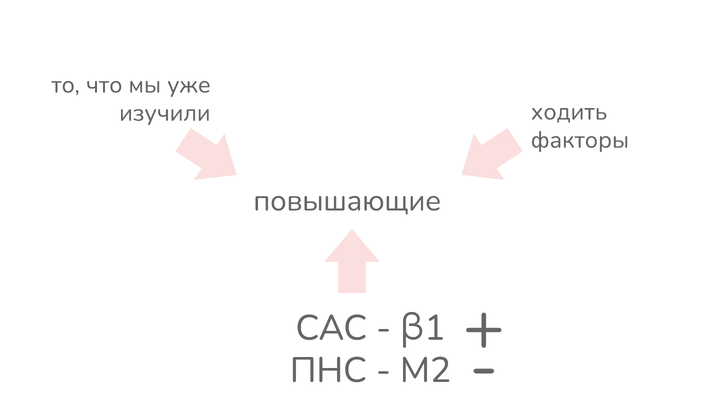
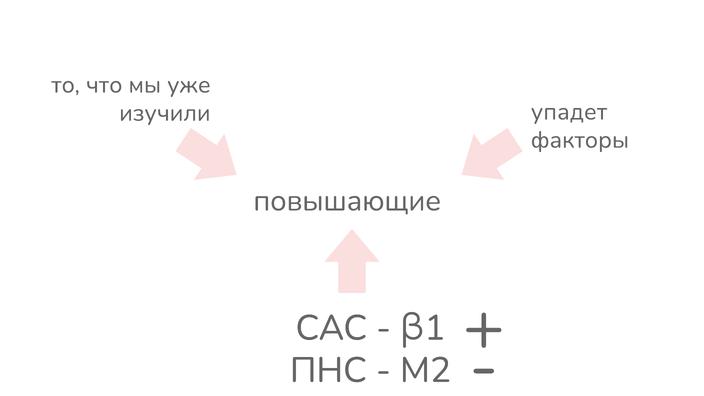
ходить: ходить -> упадет (569, 112)
